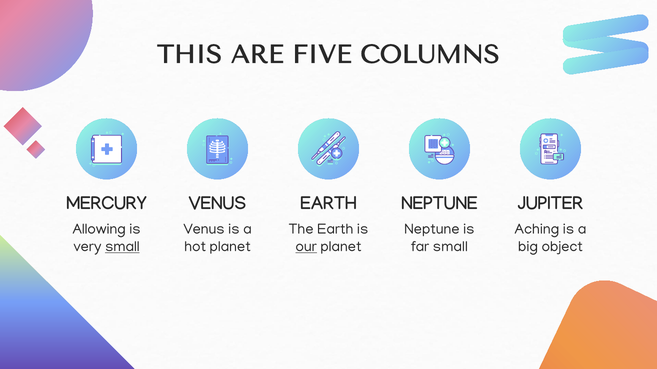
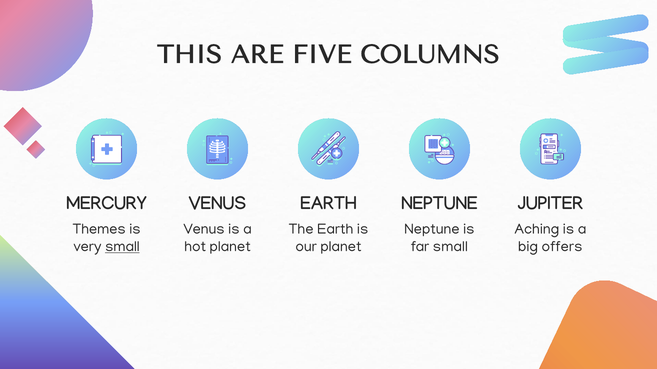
Allowing: Allowing -> Themes (99, 229)
our underline: present -> none (306, 247)
object: object -> offers (562, 247)
